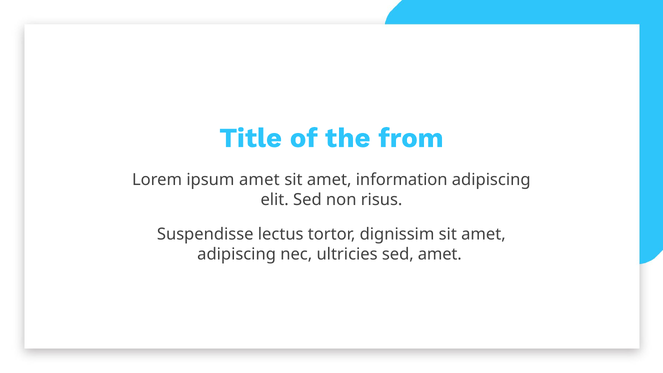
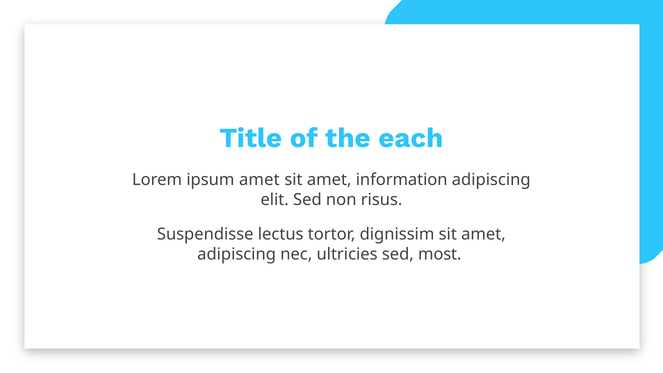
from: from -> each (411, 138)
sed amet: amet -> most (440, 254)
